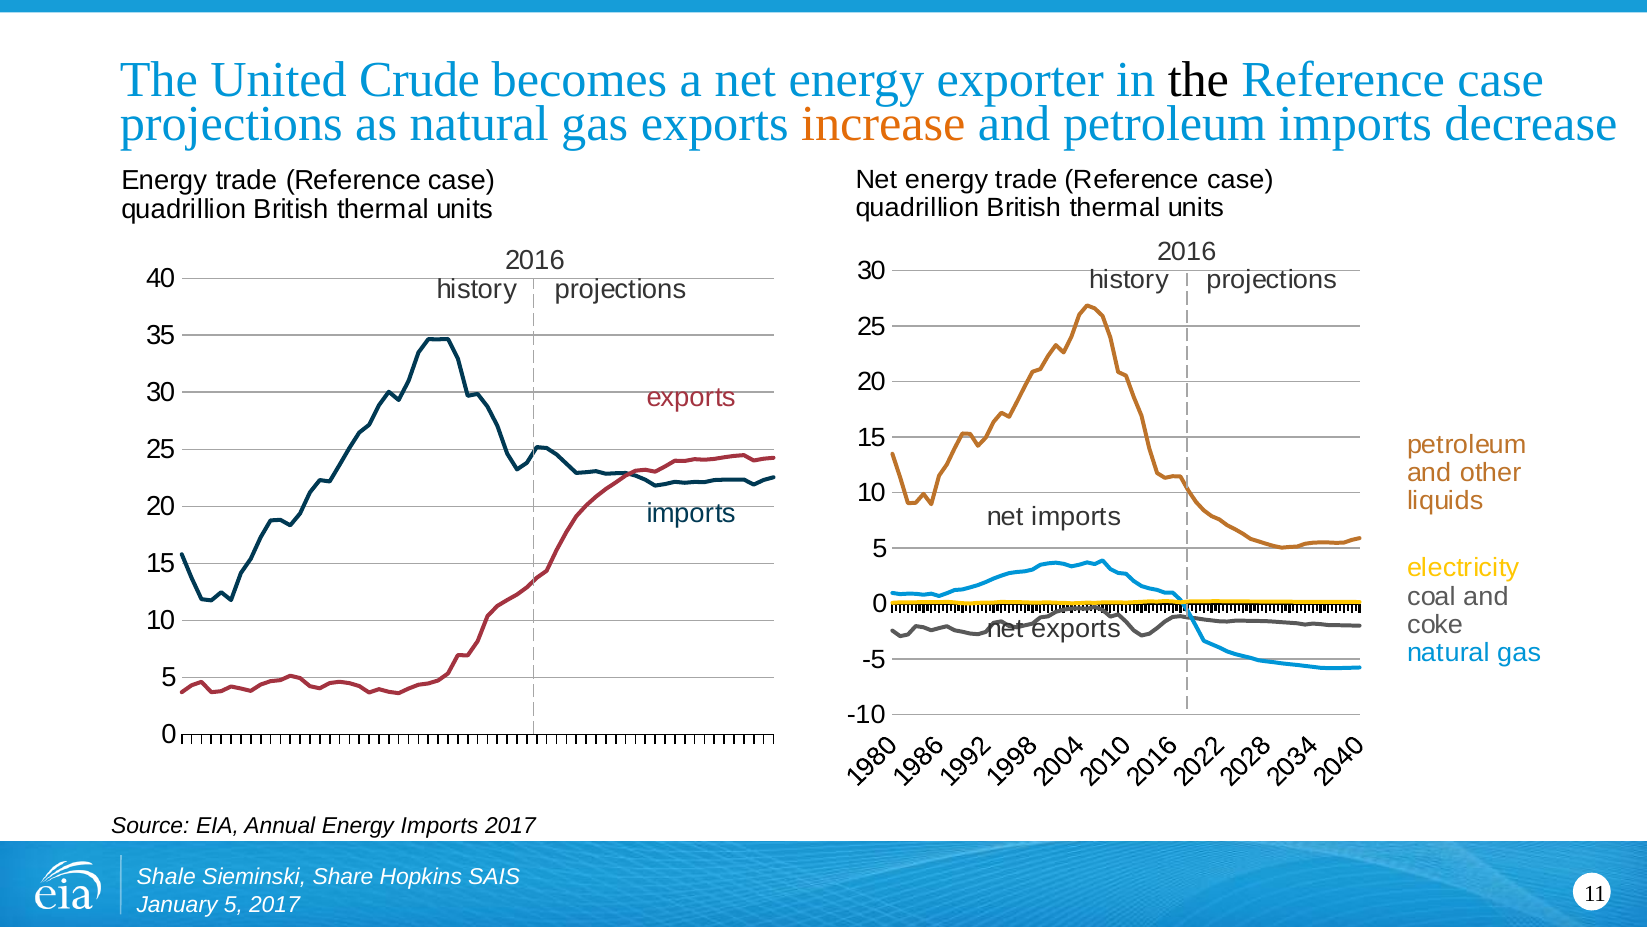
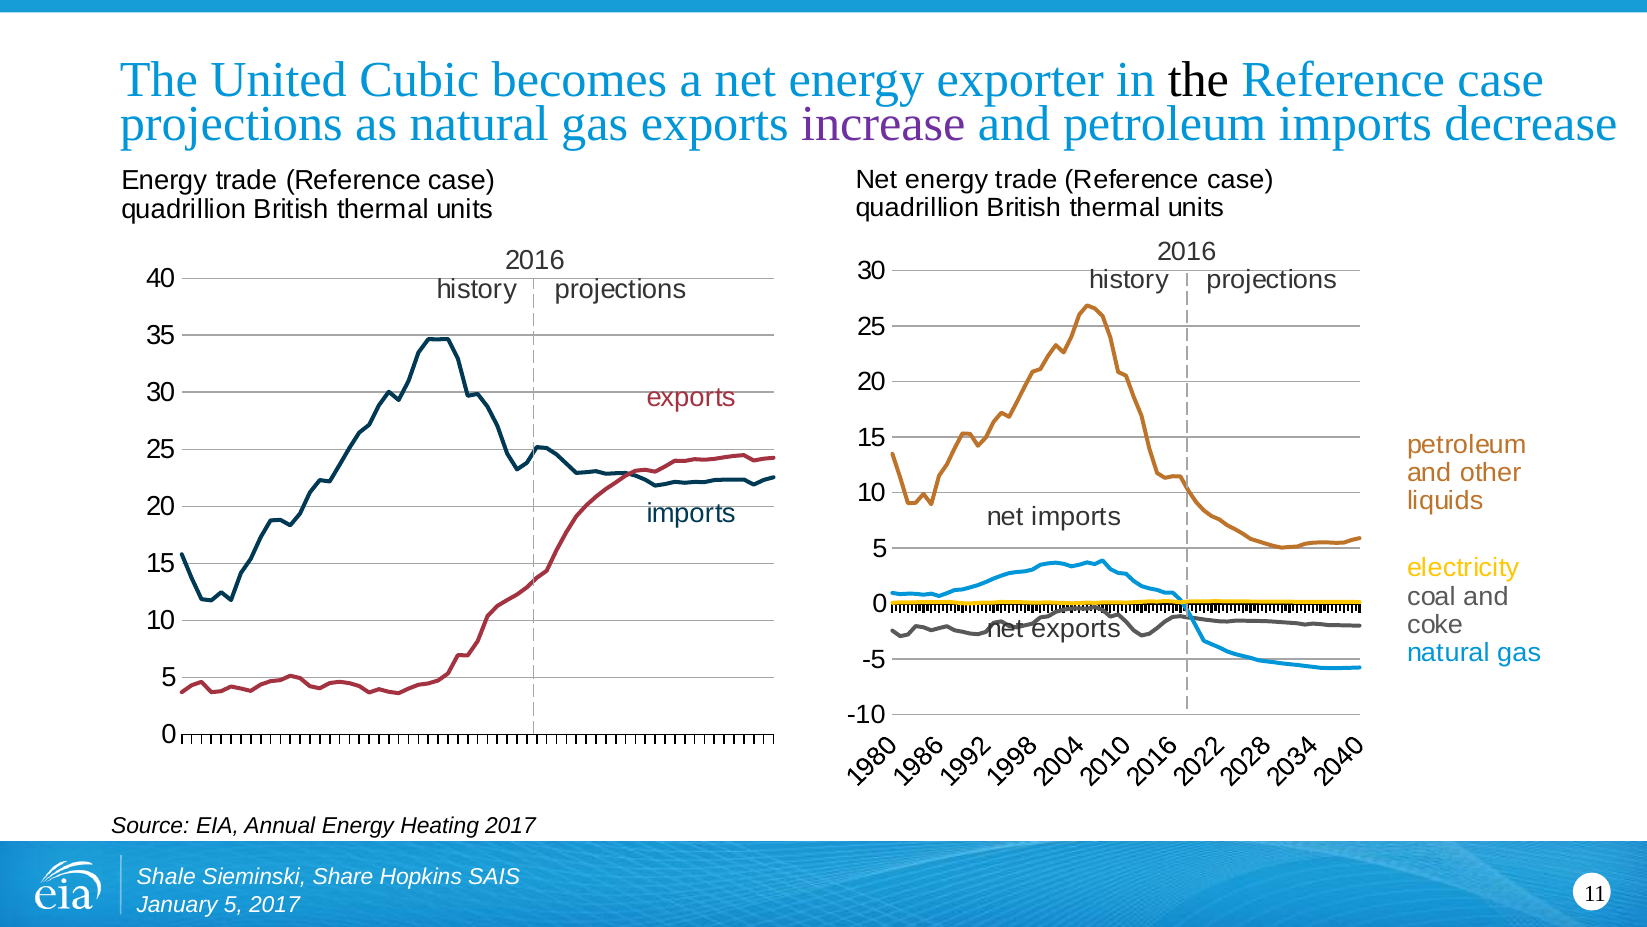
Crude: Crude -> Cubic (419, 80)
increase colour: orange -> purple (883, 124)
Energy Imports: Imports -> Heating (440, 826)
